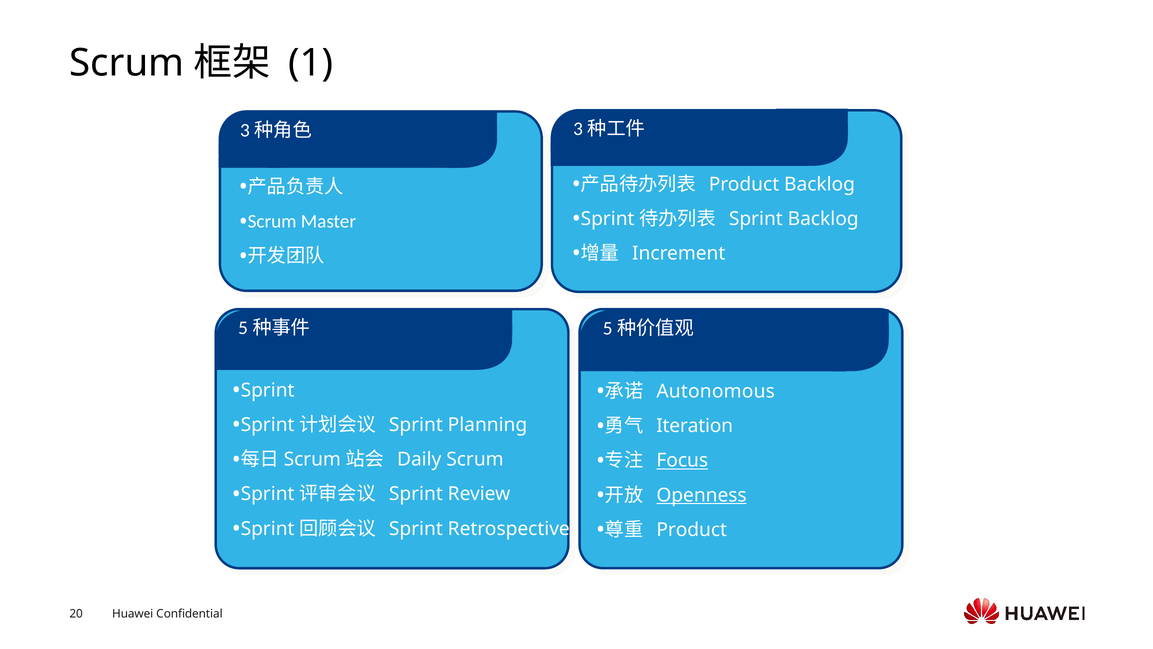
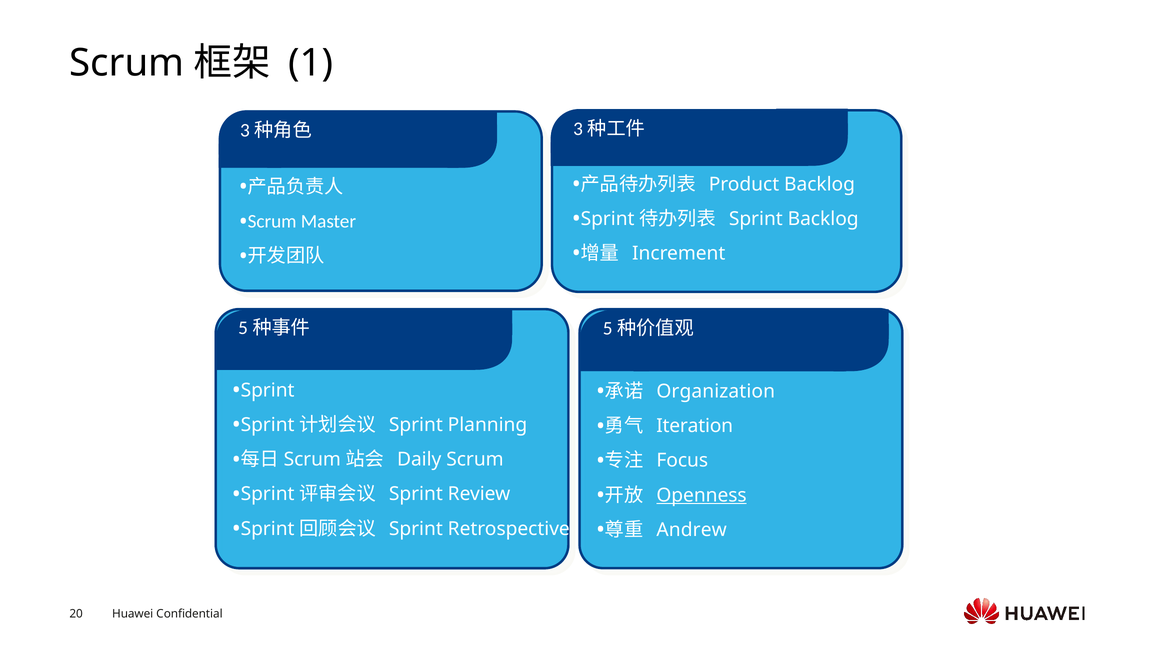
Autonomous: Autonomous -> Organization (716, 391)
Focus underline: present -> none (682, 460)
Product: Product -> Andrew (692, 529)
